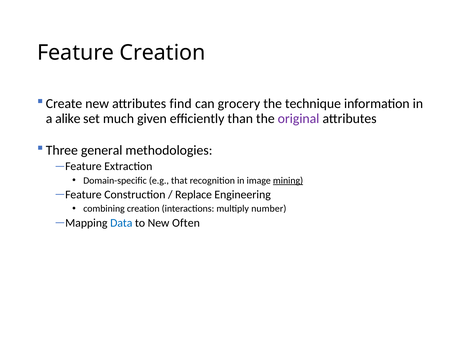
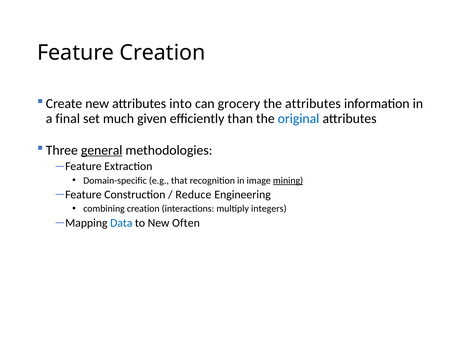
find: find -> into (181, 104)
the technique: technique -> attributes (313, 104)
alike: alike -> final (68, 118)
original colour: purple -> blue (299, 118)
general underline: none -> present (102, 150)
Replace: Replace -> Reduce (193, 194)
number: number -> integers (269, 208)
